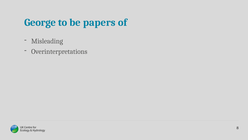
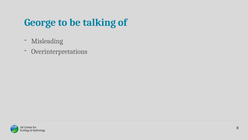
papers: papers -> talking (99, 22)
